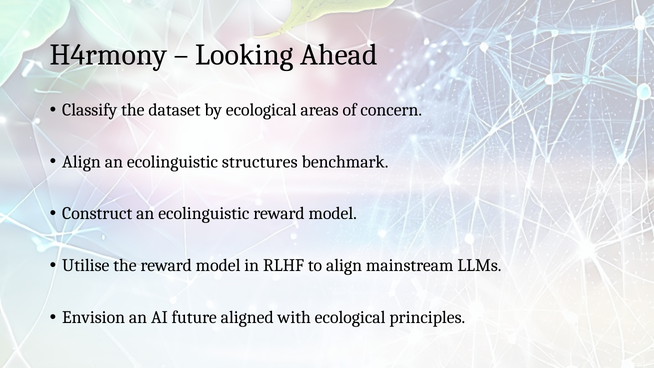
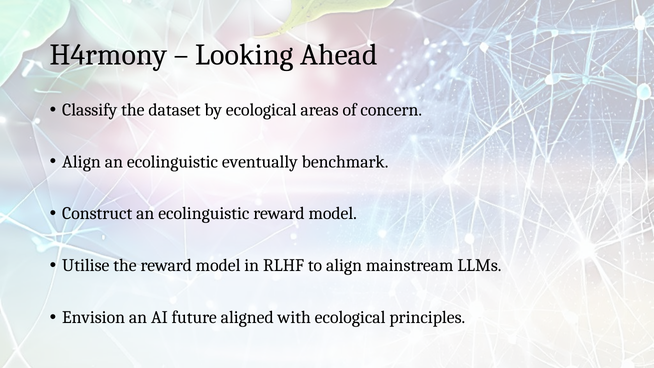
structures: structures -> eventually (260, 162)
